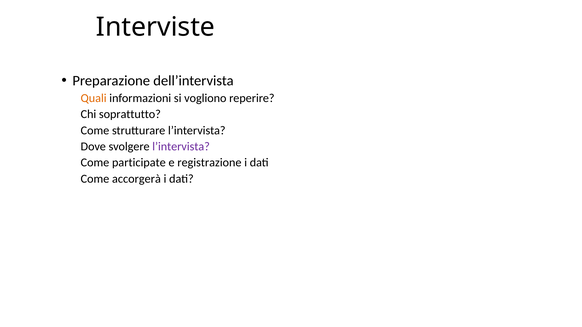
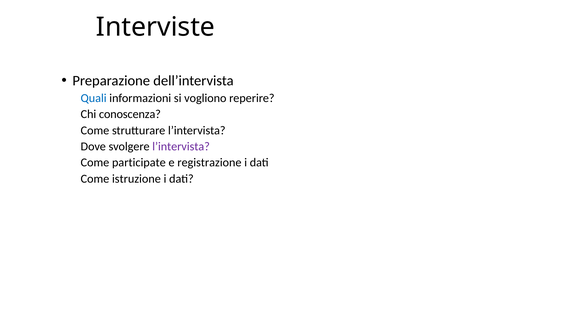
Quali colour: orange -> blue (94, 98)
soprattutto: soprattutto -> conoscenza (130, 114)
accorgerà: accorgerà -> istruzione (136, 179)
